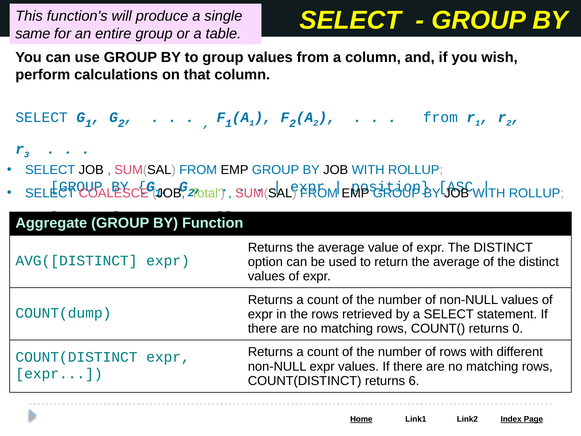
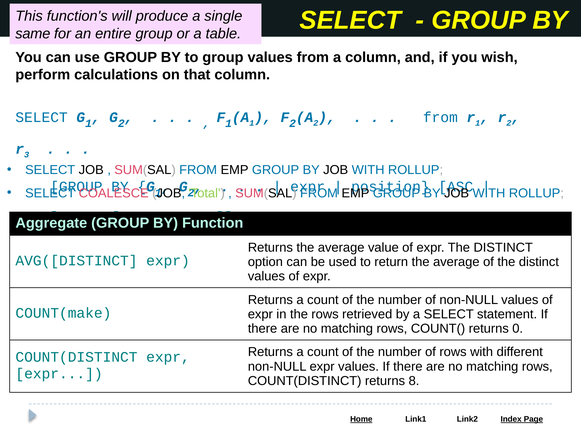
COUNT(dump: COUNT(dump -> COUNT(make (63, 313)
6: 6 -> 8 (414, 381)
